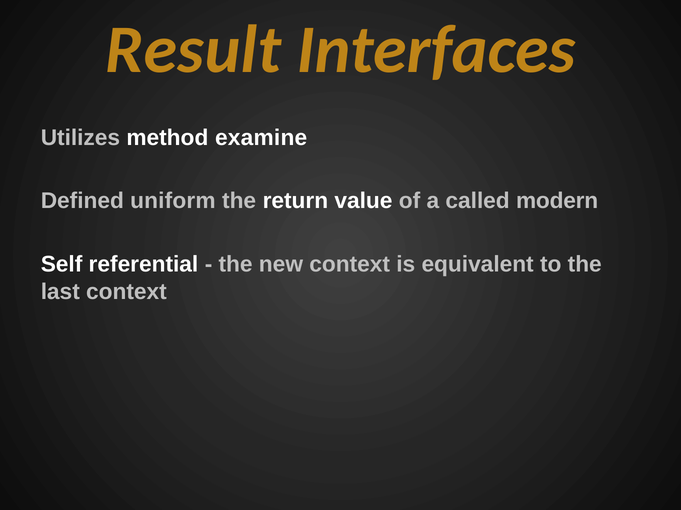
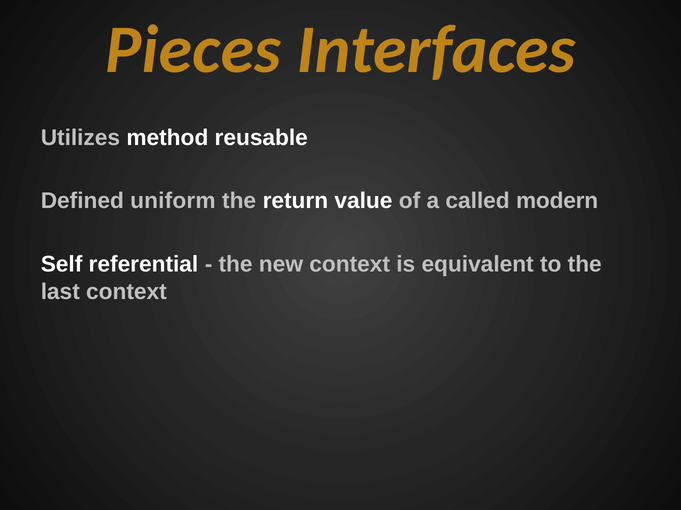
Result: Result -> Pieces (193, 50)
examine: examine -> reusable (261, 138)
